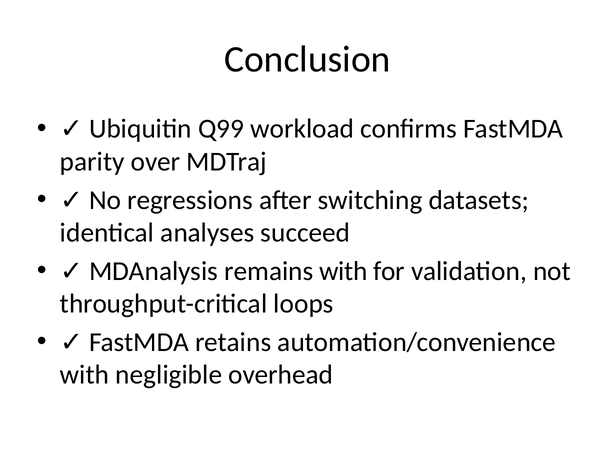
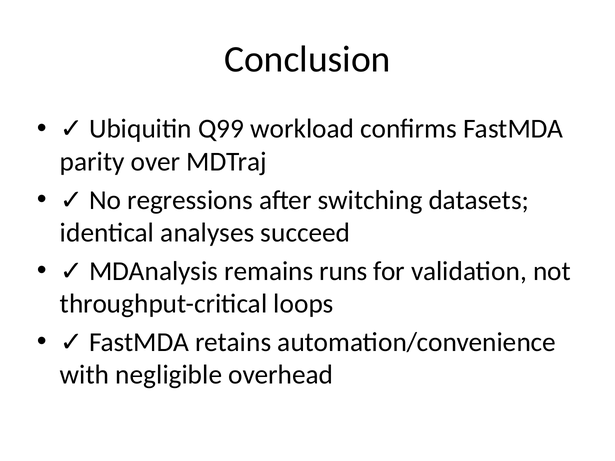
remains with: with -> runs (343, 271)
